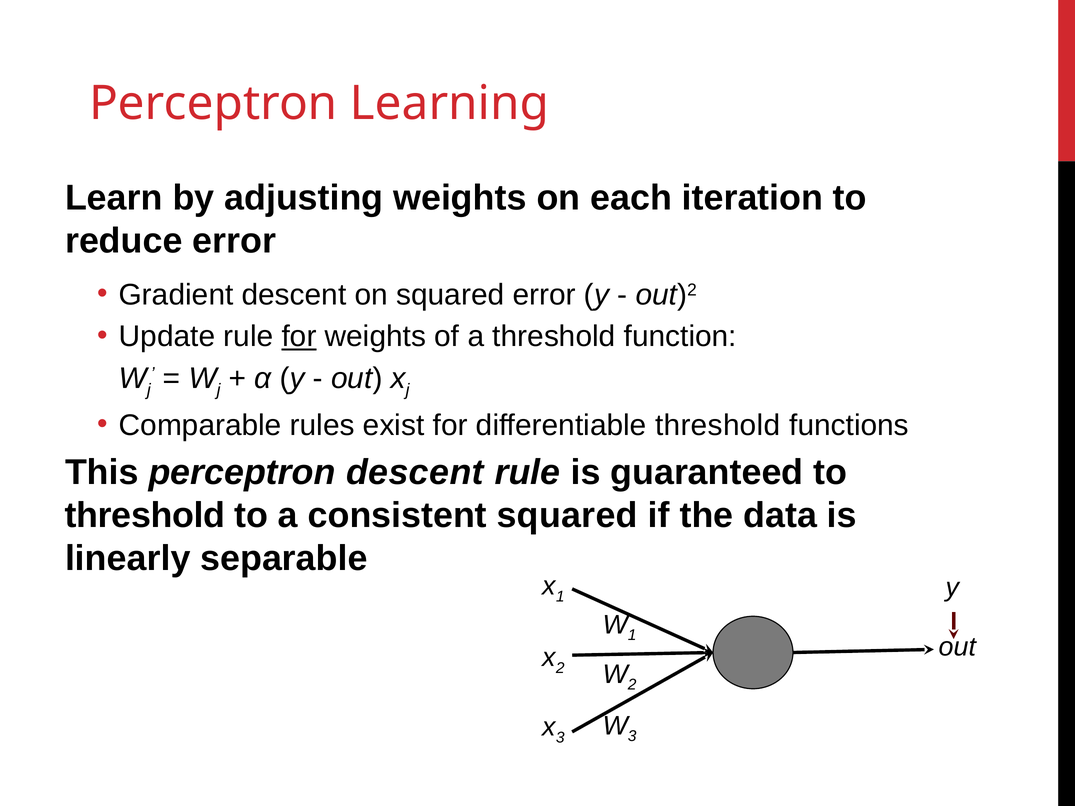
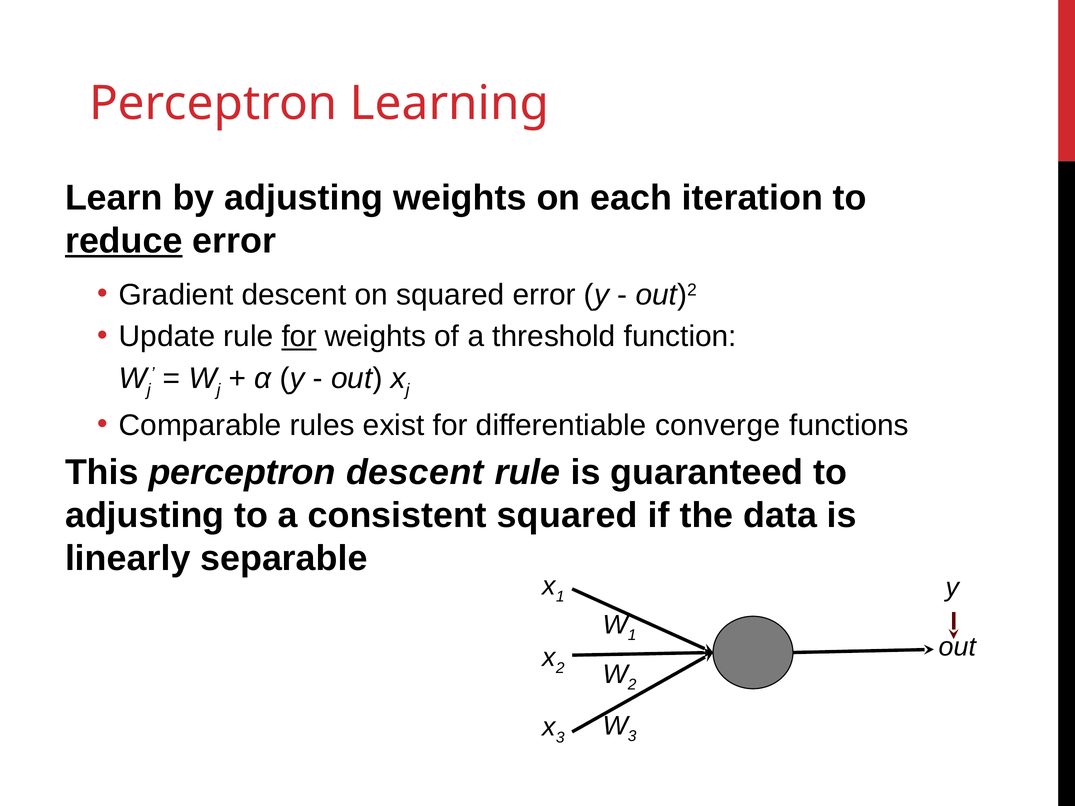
reduce underline: none -> present (124, 241)
differentiable threshold: threshold -> converge (718, 425)
threshold: threshold -> adjusting (145, 515)
